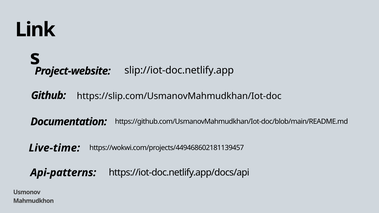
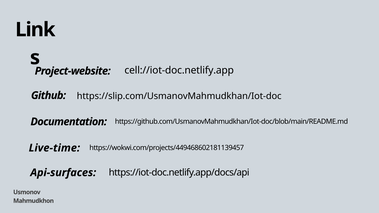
slip://iot-doc.netlify.app: slip://iot-doc.netlify.app -> cell://iot-doc.netlify.app (179, 70)
Api-patterns: Api-patterns -> Api-surfaces (63, 173)
